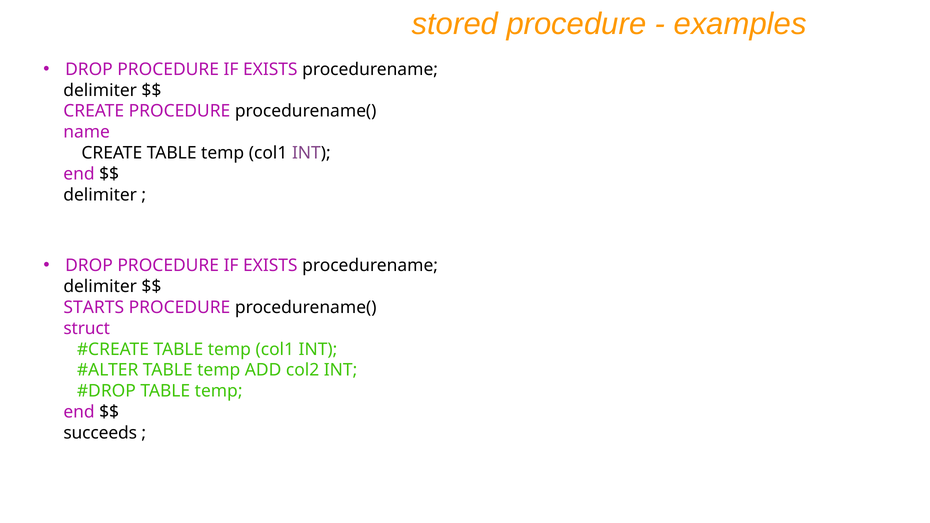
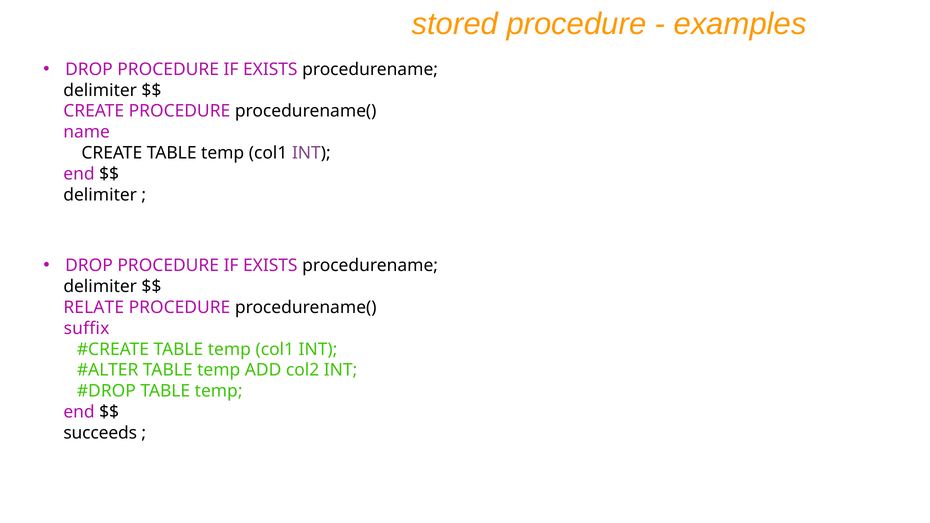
STARTS: STARTS -> RELATE (94, 308)
struct: struct -> suffix (87, 328)
